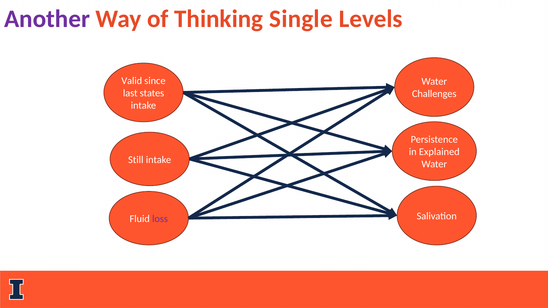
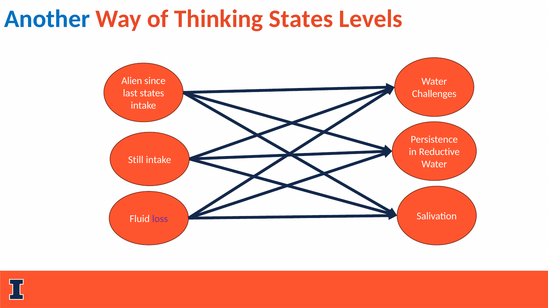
Another colour: purple -> blue (47, 19)
Thinking Single: Single -> States (301, 19)
Valid: Valid -> Alien (132, 81)
Explained: Explained -> Reductive (439, 152)
